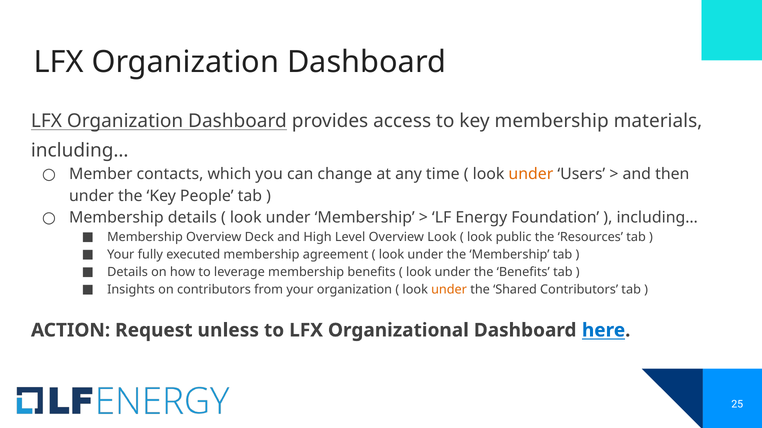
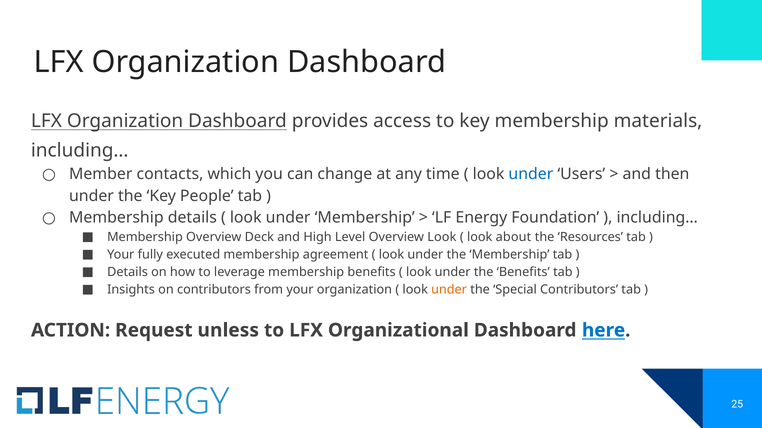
under colour: orange -> blue (531, 174)
public: public -> about (513, 237)
Shared: Shared -> Special (515, 290)
